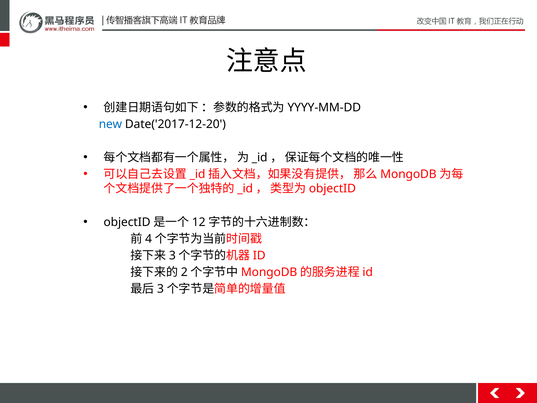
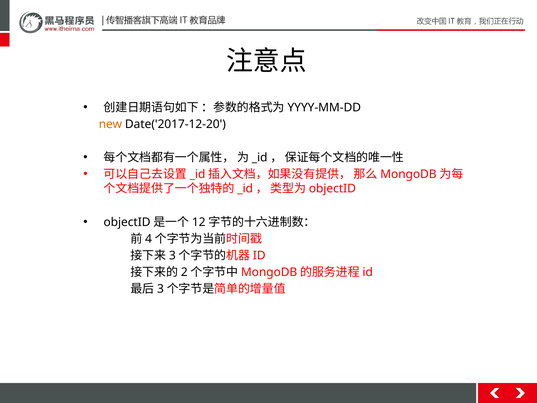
new colour: blue -> orange (110, 124)
